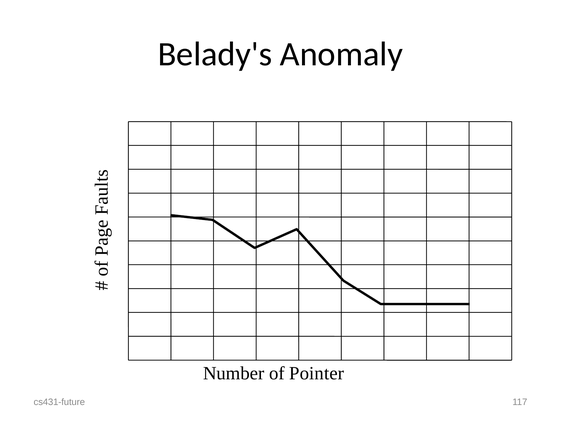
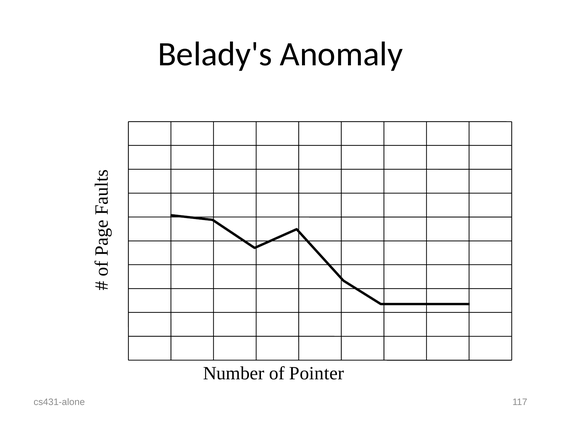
cs431-future: cs431-future -> cs431-alone (59, 402)
